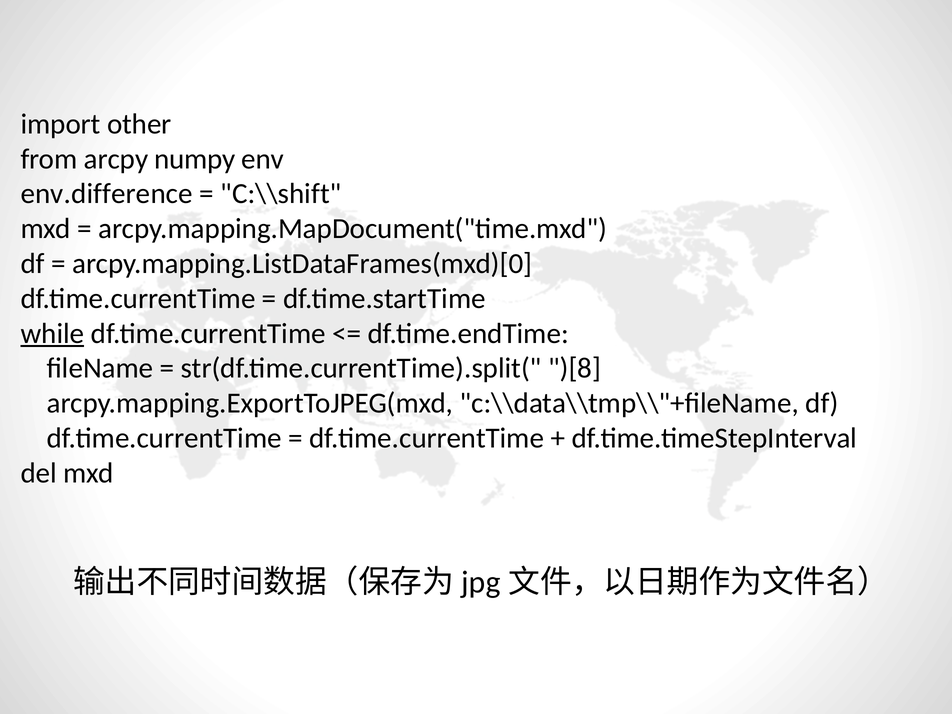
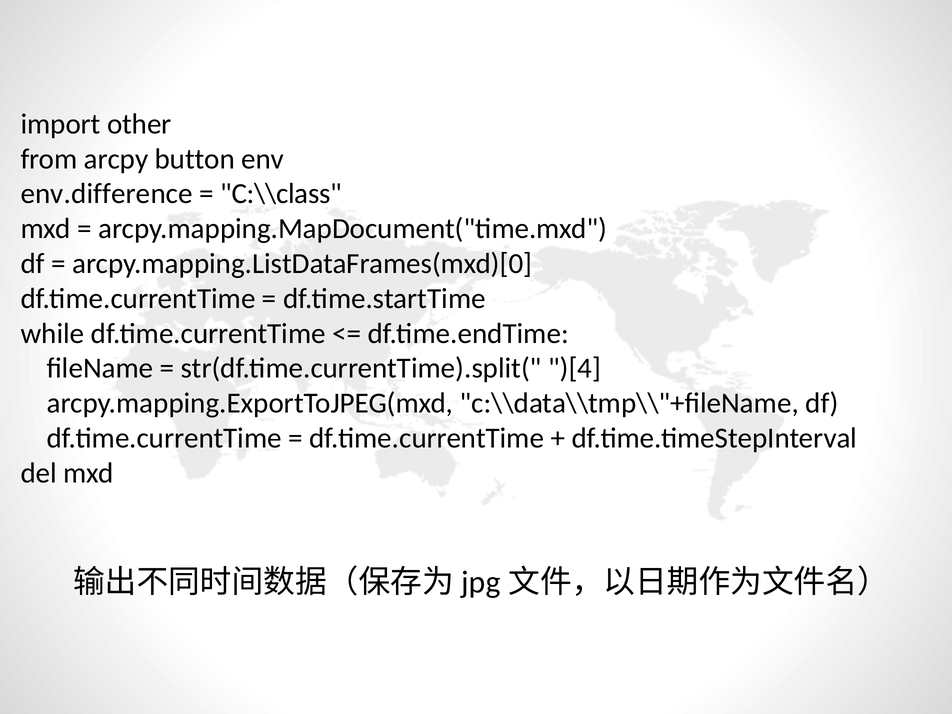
numpy: numpy -> button (195, 159)
C:\\shift: C:\\shift -> C:\\class (281, 194)
while underline: present -> none (52, 333)
)[8: )[8 -> )[4 (575, 368)
